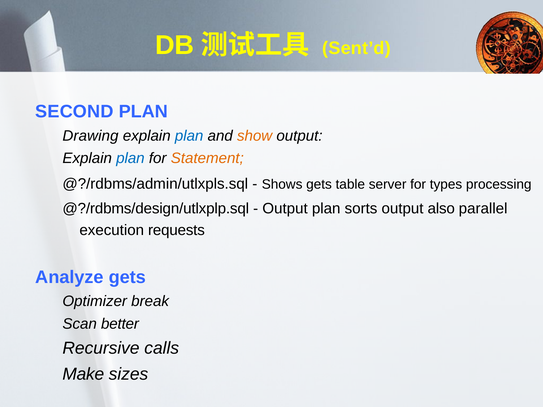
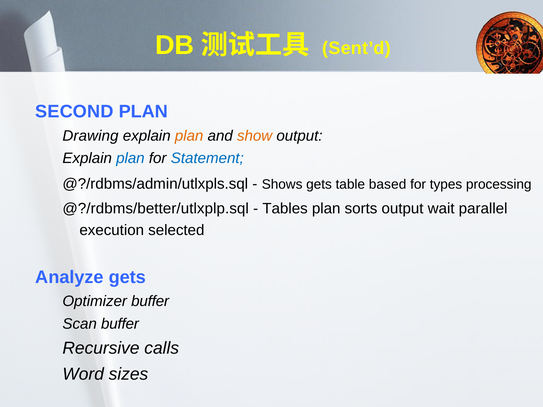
plan colour: blue -> orange (189, 136)
Statement colour: orange -> blue (207, 158)
server: server -> based (388, 184)
@?/rdbms/design/utlxplp.sql: @?/rdbms/design/utlxplp.sql -> @?/rdbms/better/utlxplp.sql (156, 209)
Output: Output -> Tables (285, 209)
also: also -> wait (441, 209)
requests: requests -> selected (176, 230)
Optimizer break: break -> buffer (150, 301)
Scan better: better -> buffer (120, 324)
Make: Make -> Word (83, 374)
